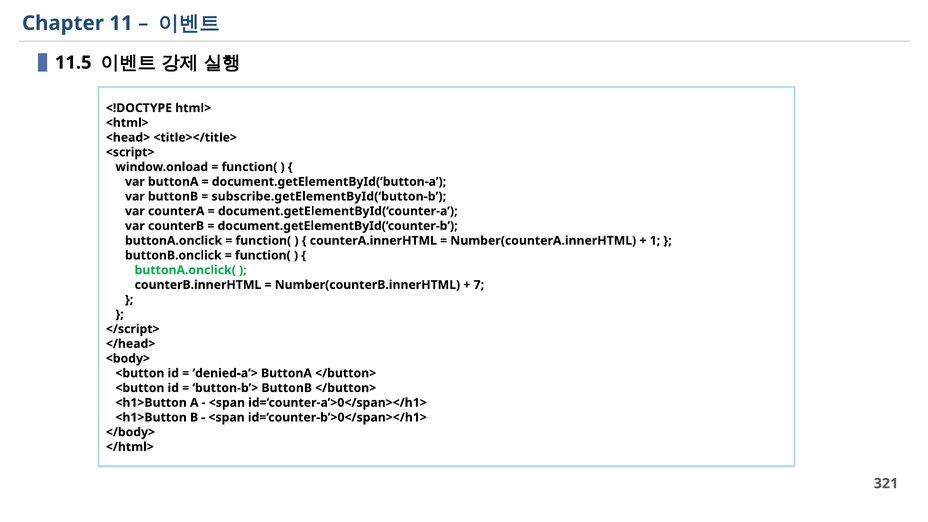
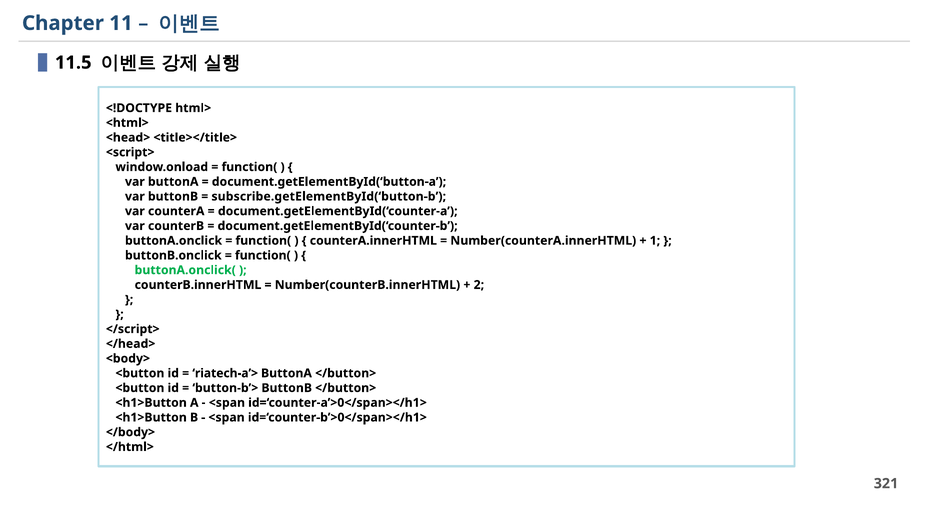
7: 7 -> 2 (479, 285)
denied-a’>: denied-a’> -> riatech-a’> (225, 373)
